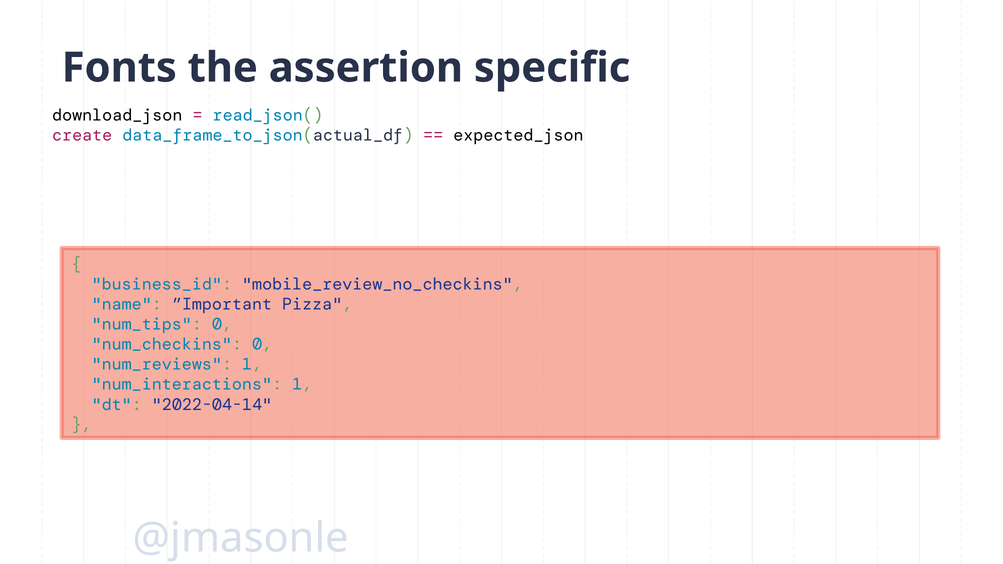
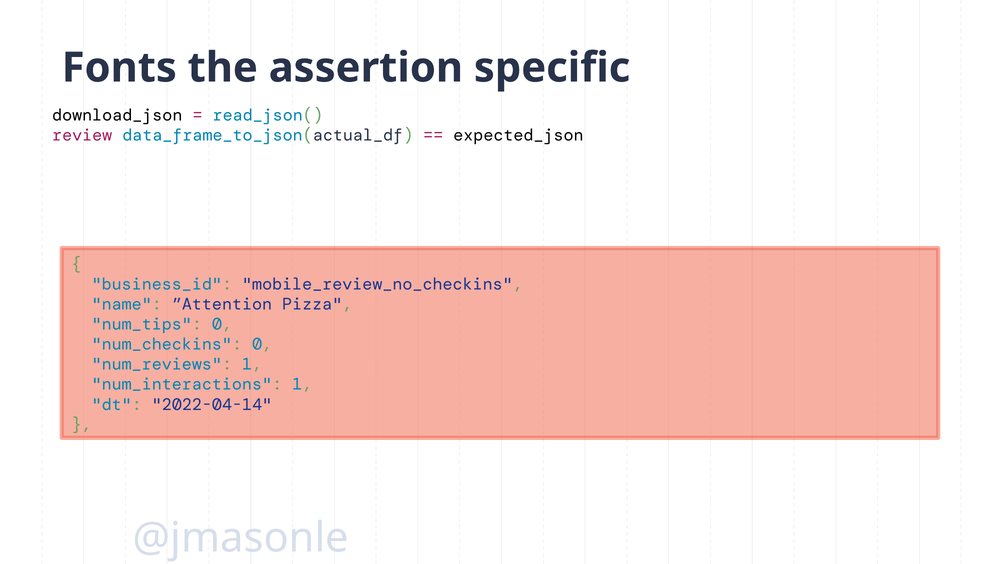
create: create -> review (82, 135)
”Important: ”Important -> ”Attention (222, 304)
